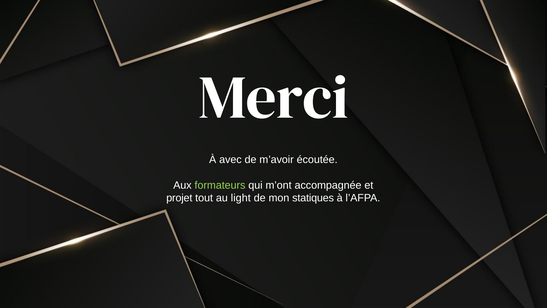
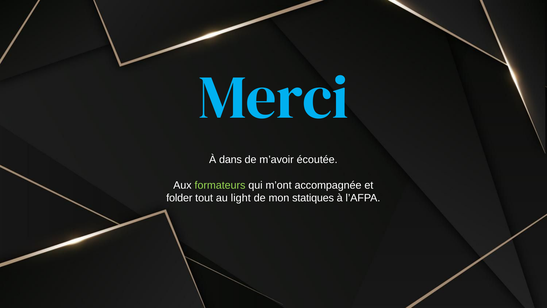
Merci colour: white -> light blue (274, 98)
avec: avec -> dans (230, 159)
projet: projet -> folder (179, 198)
